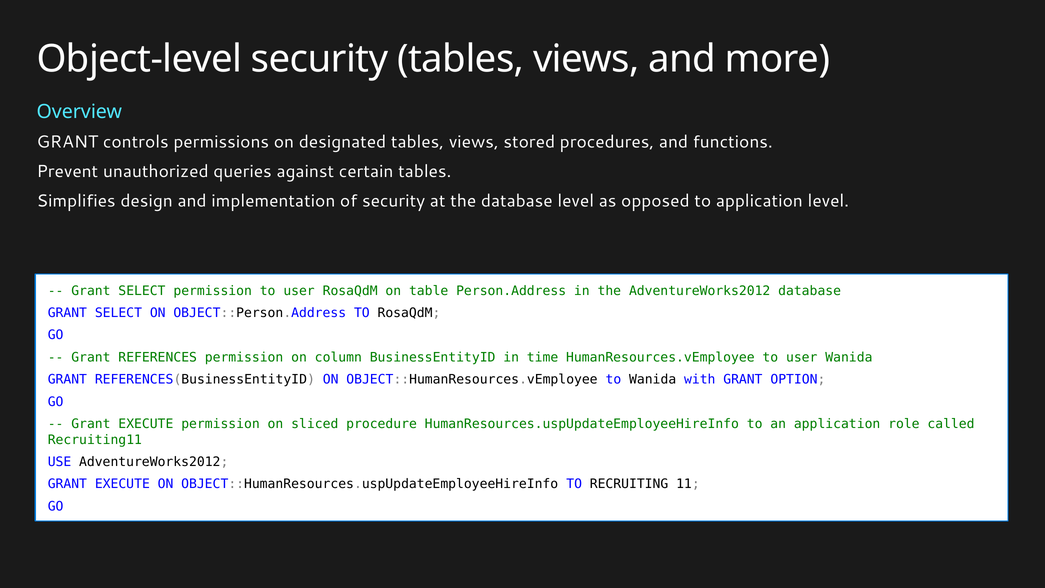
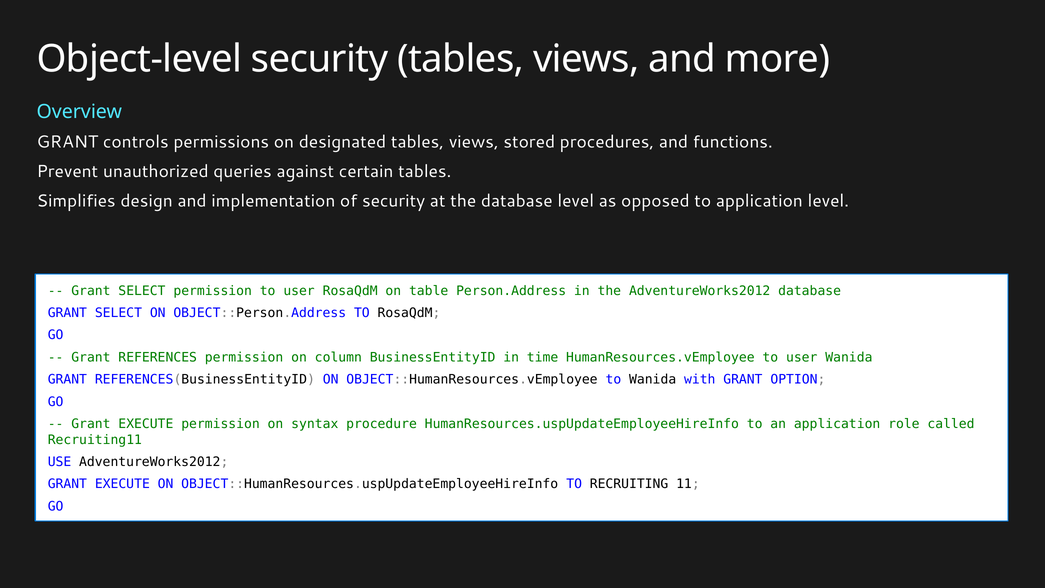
sliced: sliced -> syntax (315, 424)
